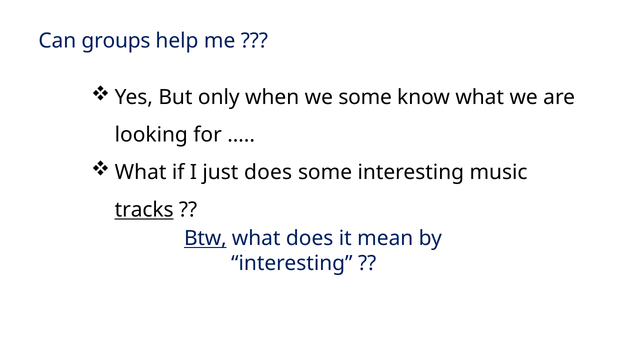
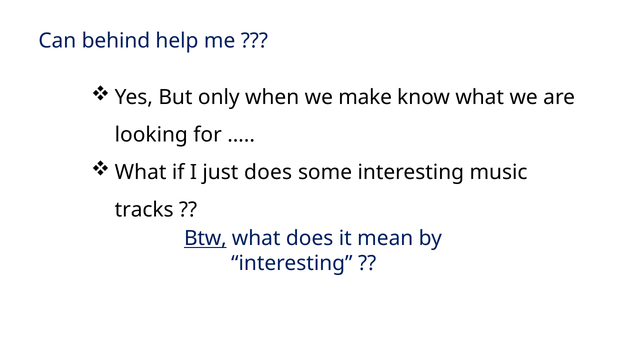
groups: groups -> behind (116, 41)
we some: some -> make (365, 97)
tracks underline: present -> none (144, 210)
